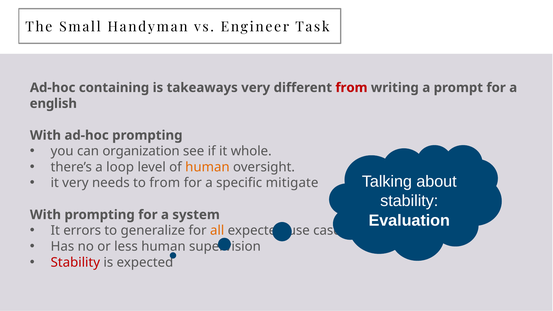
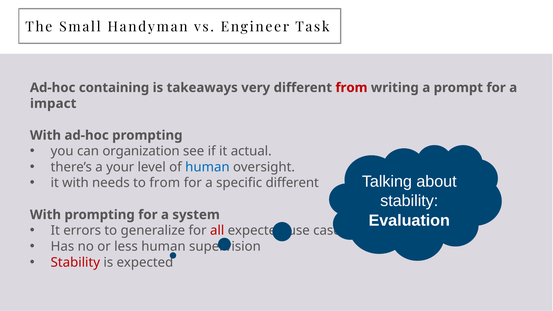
english: english -> impact (53, 104)
whole: whole -> actual (251, 151)
loop: loop -> your (120, 167)
human colour: orange -> blue (207, 167)
it very: very -> with (75, 183)
specific mitigate: mitigate -> different (292, 183)
all colour: orange -> red (217, 231)
